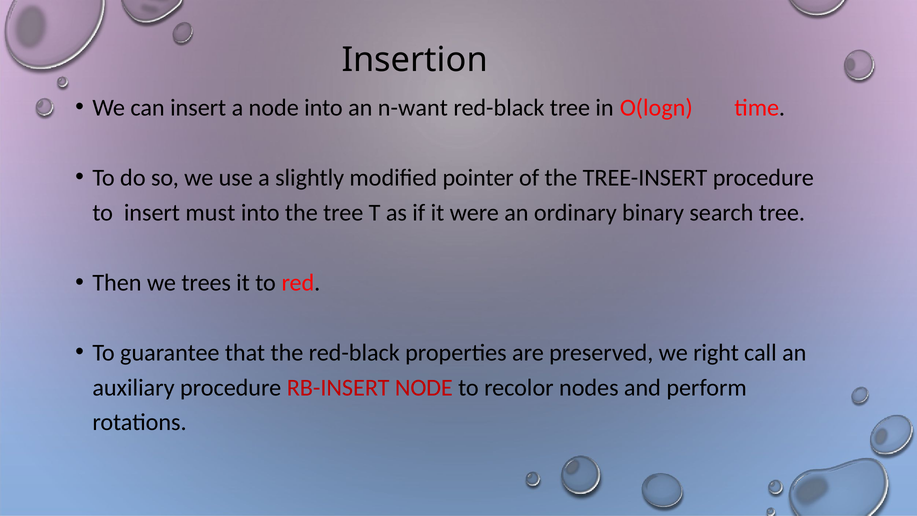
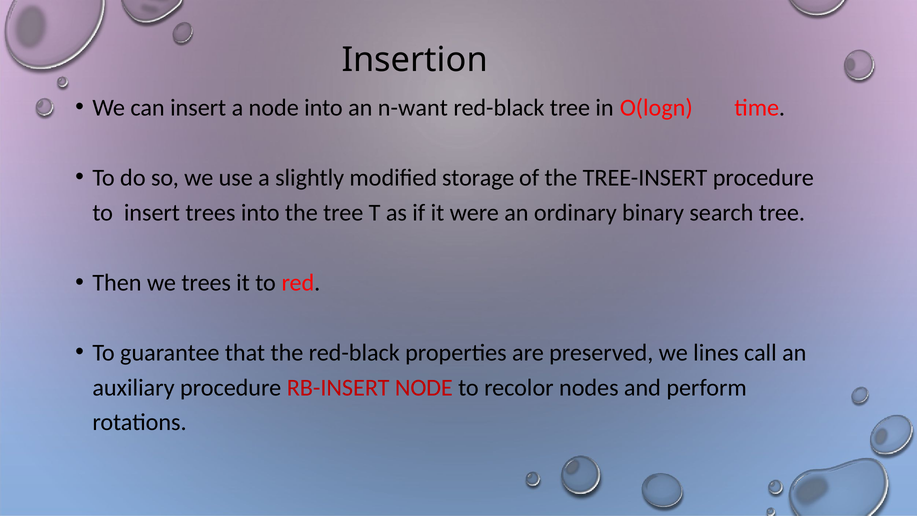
pointer: pointer -> storage (478, 178)
insert must: must -> trees (210, 212)
right: right -> lines (716, 353)
